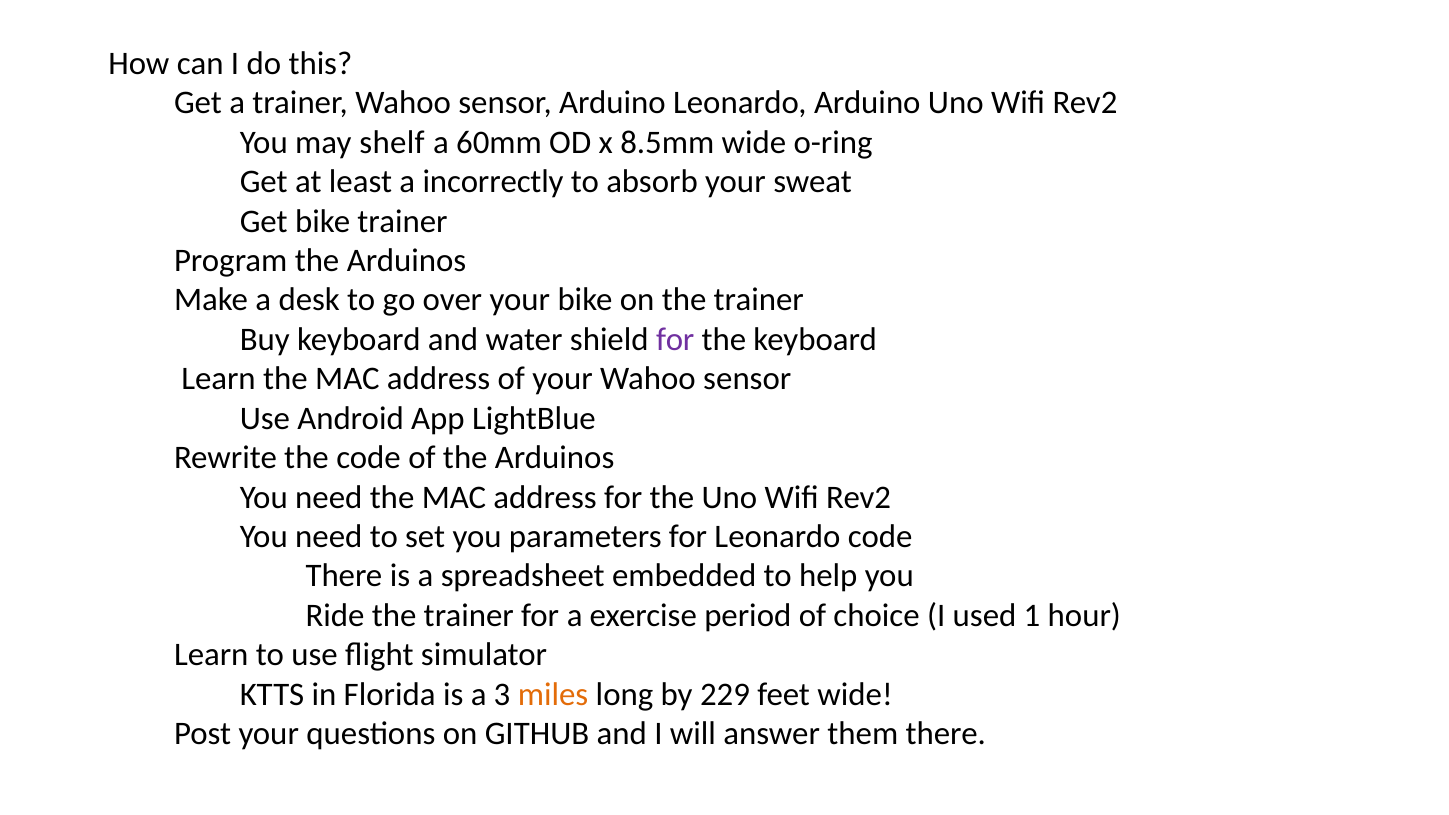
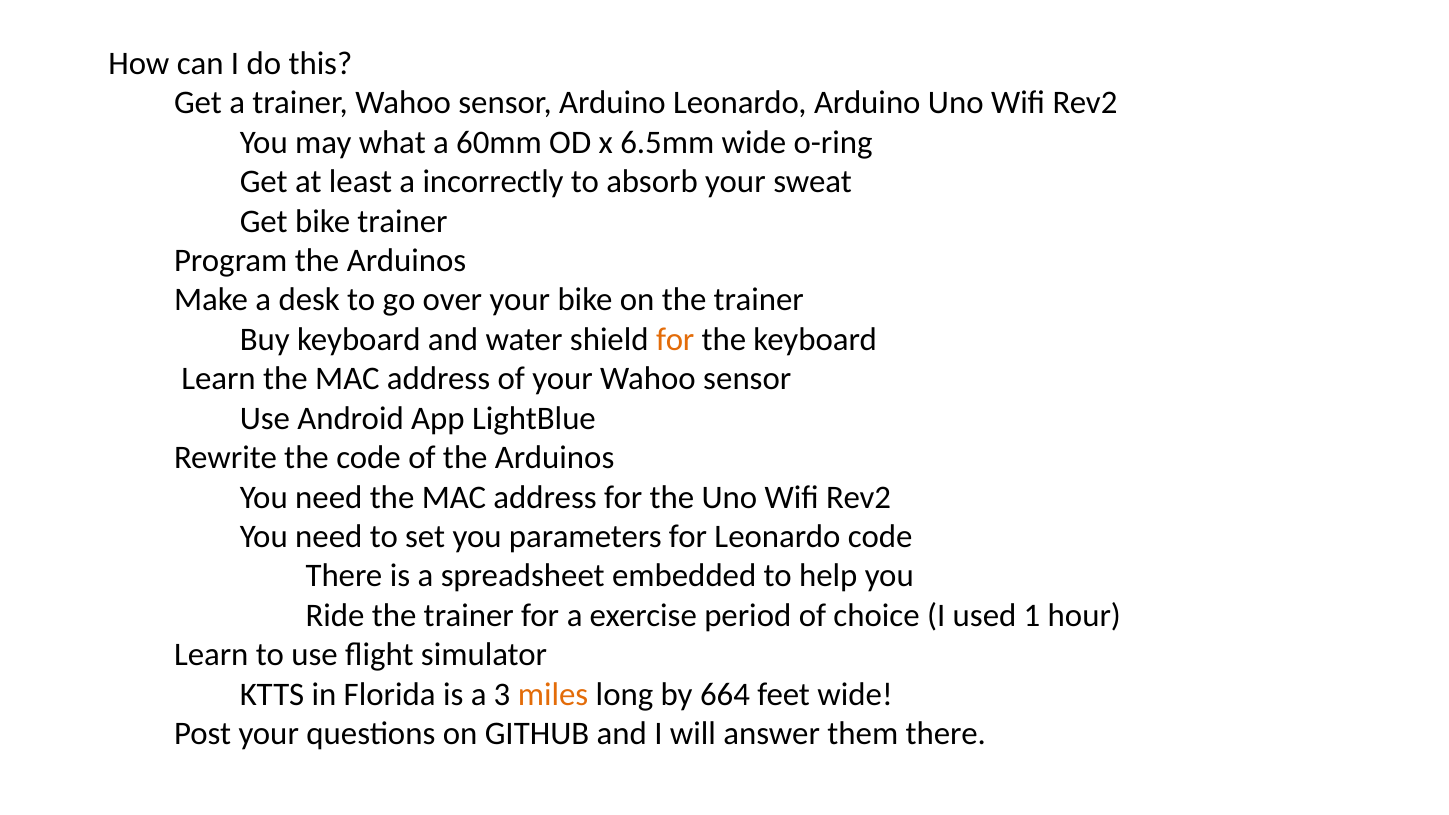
shelf: shelf -> what (392, 142)
8.5mm: 8.5mm -> 6.5mm (667, 142)
for colour: purple -> orange (675, 340)
229: 229 -> 664 (725, 694)
